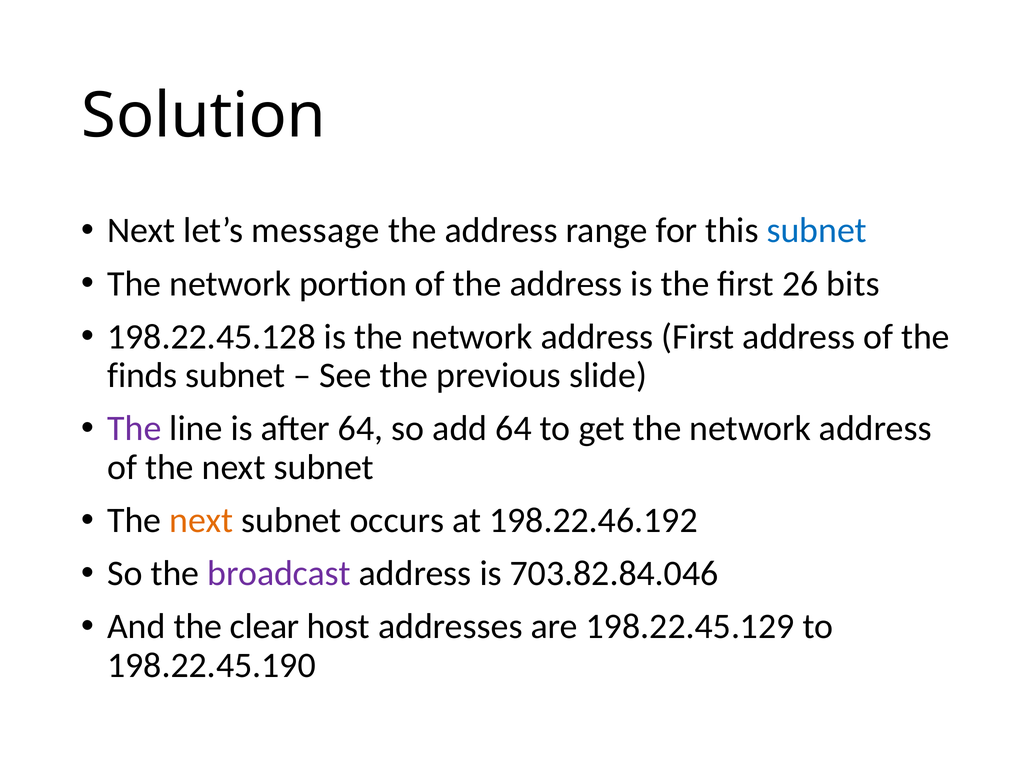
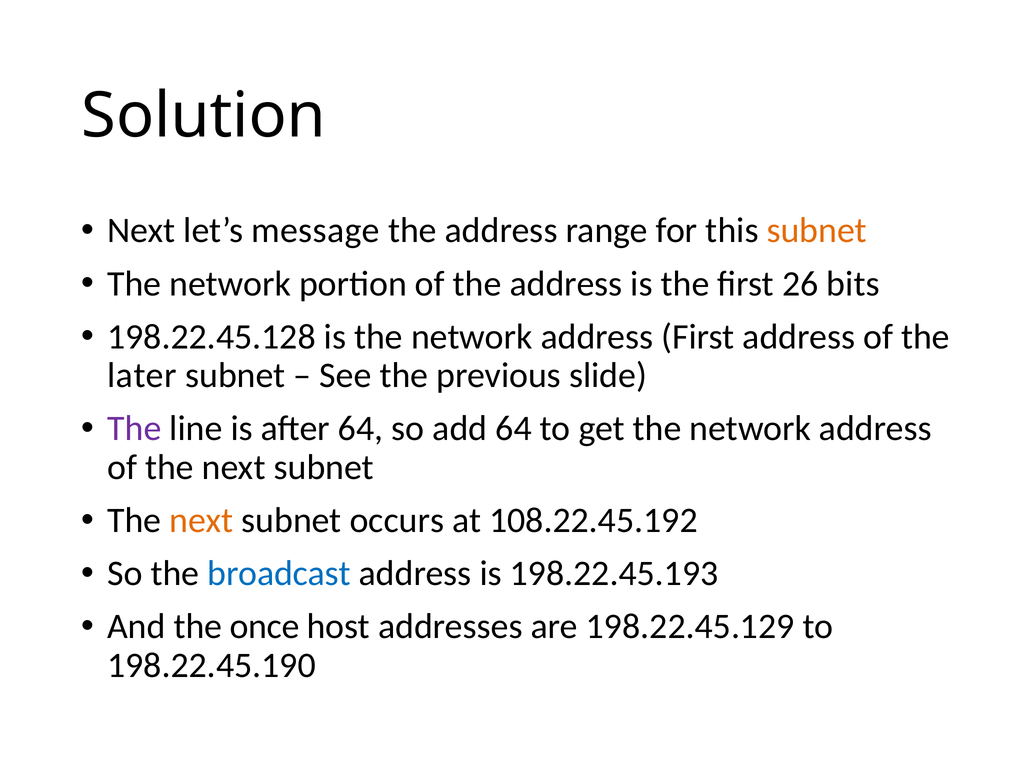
subnet colour: blue -> orange (817, 231)
finds: finds -> later (142, 376)
198.22.46.192: 198.22.46.192 -> 108.22.45.192 (593, 521)
broadcast colour: purple -> blue (279, 574)
703.82.84.046: 703.82.84.046 -> 198.22.45.193 (614, 574)
clear: clear -> once (265, 627)
